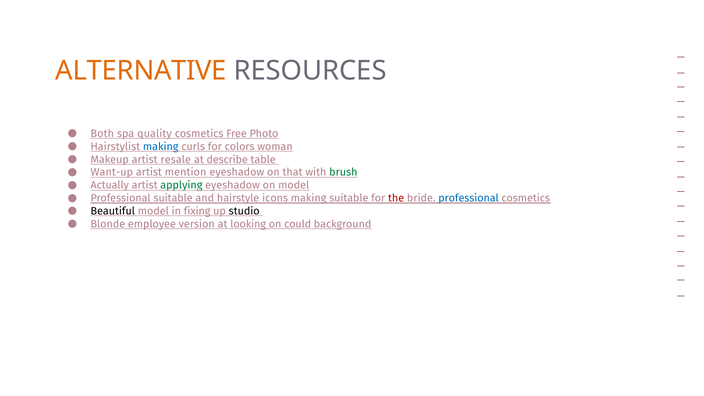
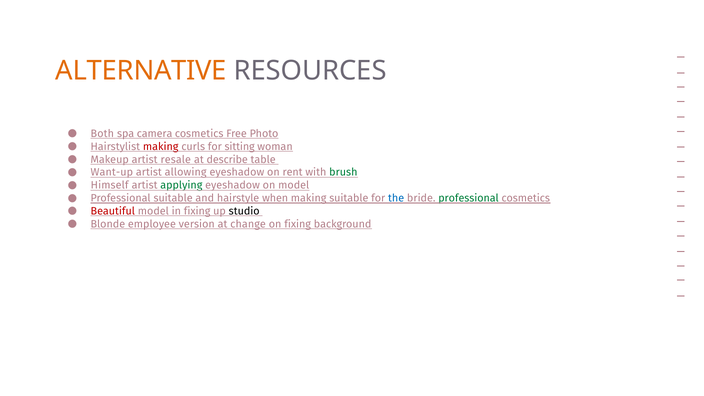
quality: quality -> camera (155, 134)
making colour: blue -> red (161, 147)
colors: colors -> sitting (240, 147)
mention: mention -> allowing (186, 172)
that: that -> rent (293, 172)
Actually: Actually -> Himself (110, 185)
icons: icons -> when (275, 198)
the colour: red -> blue (396, 198)
professional colour: blue -> green (468, 198)
Beautiful colour: black -> red (113, 211)
looking: looking -> change (248, 224)
on could: could -> fixing (298, 224)
